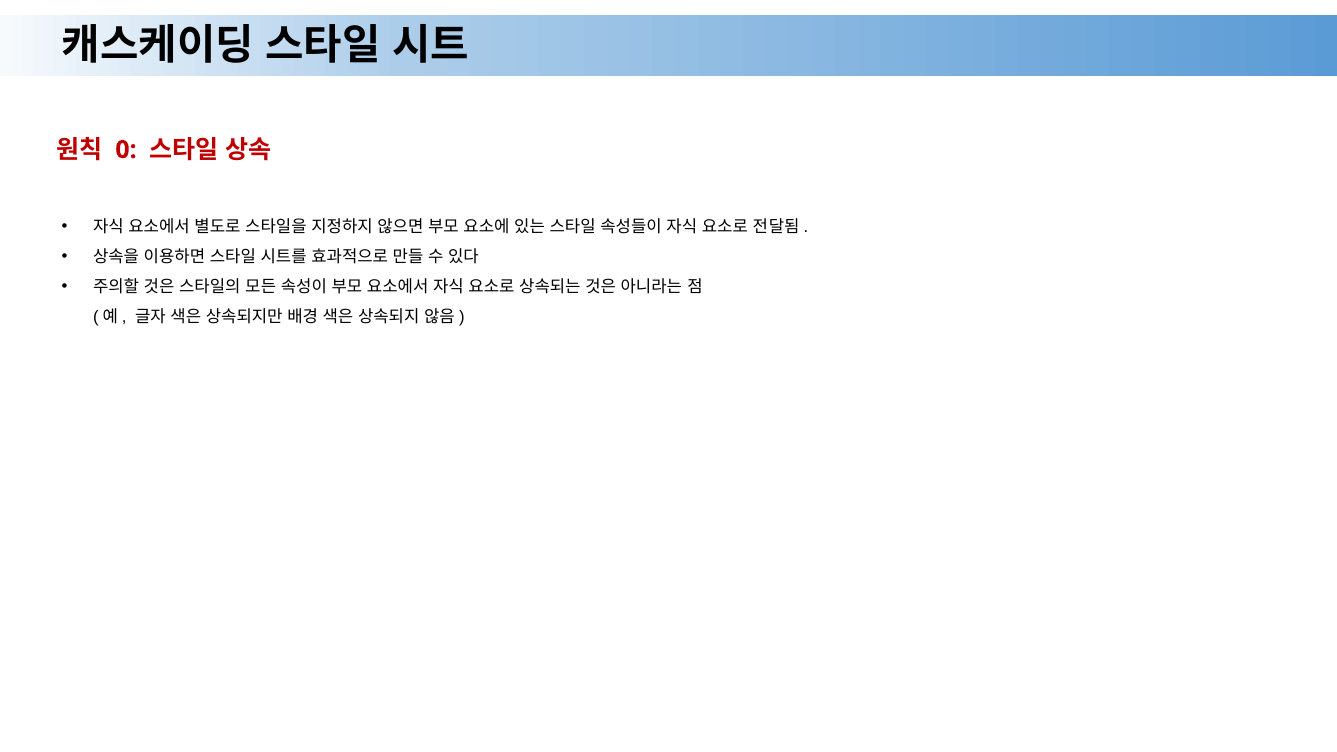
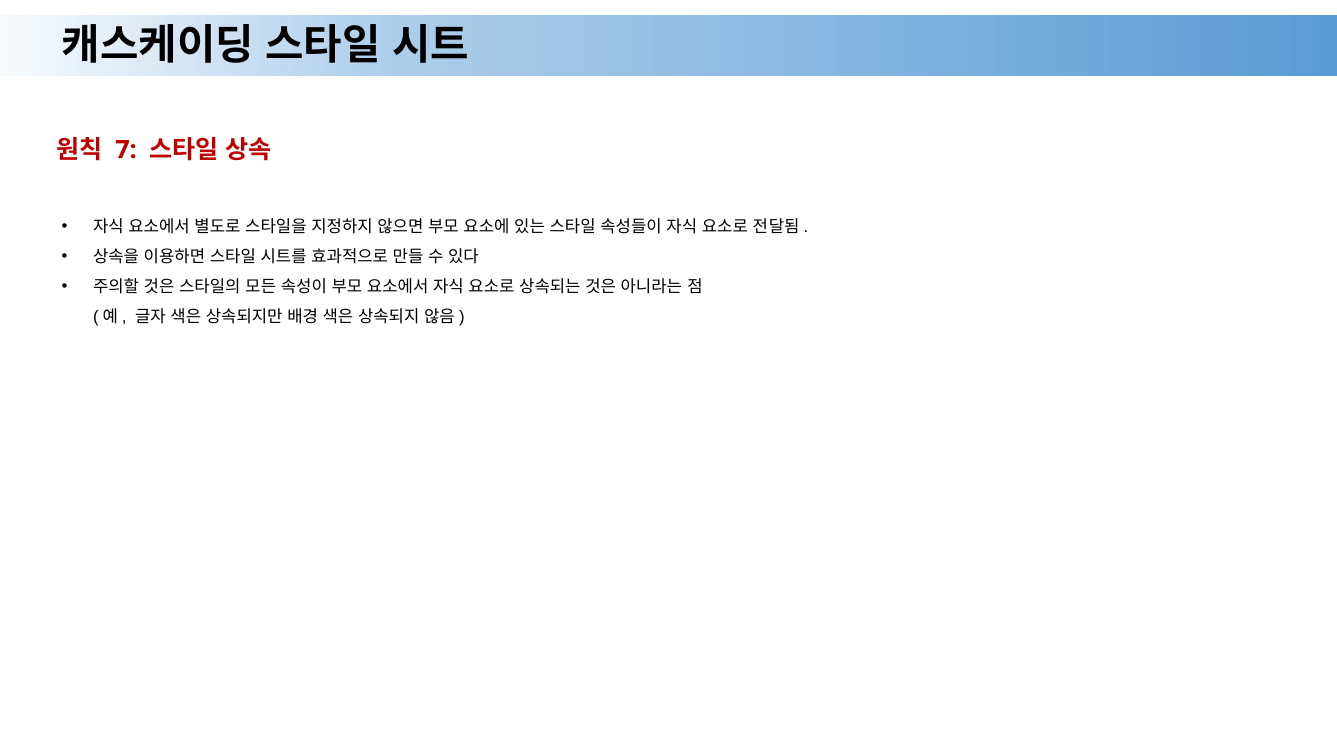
0: 0 -> 7 (126, 150)
